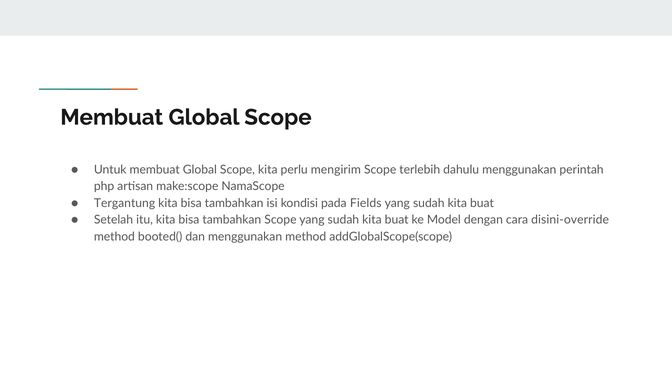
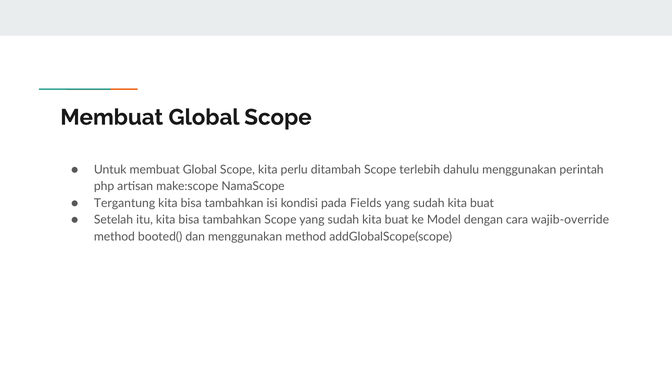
mengirim: mengirim -> ditambah (336, 170)
disini-override: disini-override -> wajib-override (570, 220)
